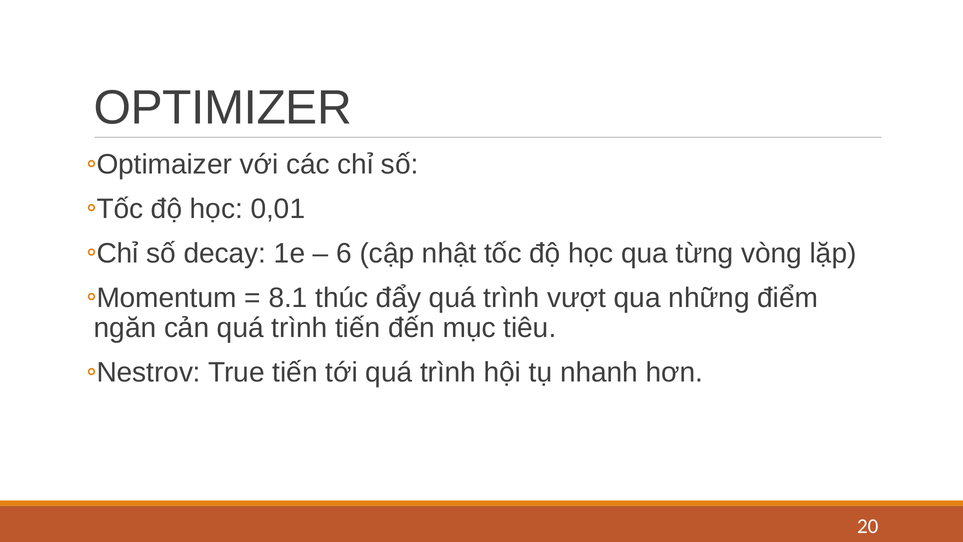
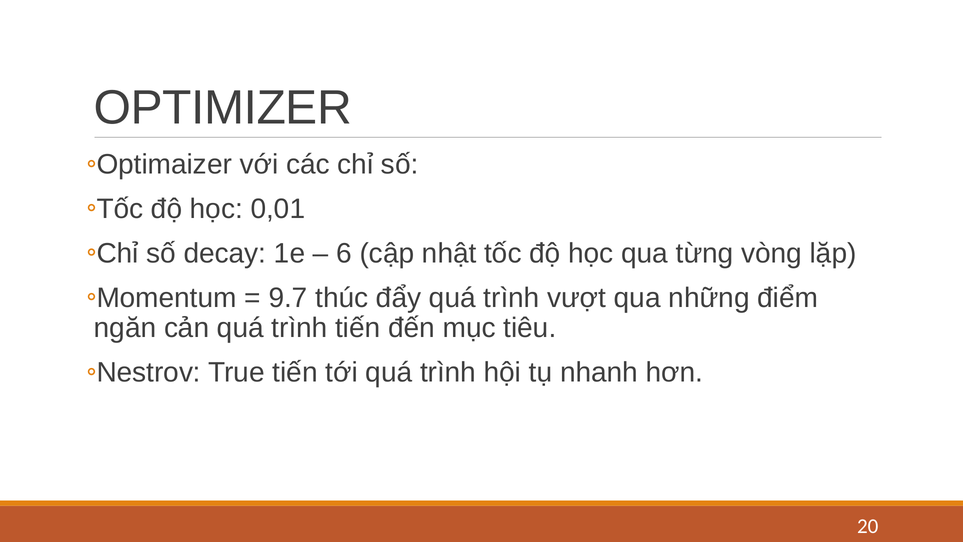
8.1: 8.1 -> 9.7 (288, 298)
